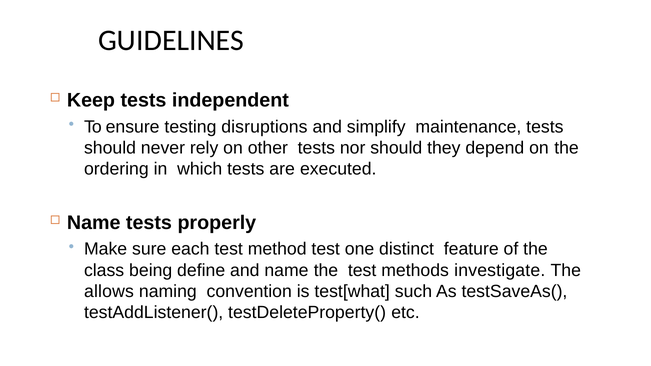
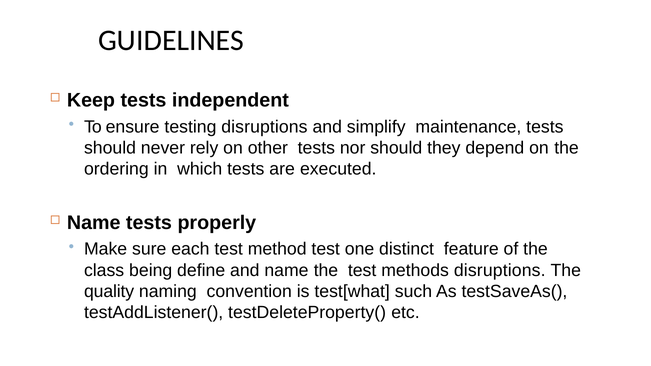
methods investigate: investigate -> disruptions (500, 270)
allows: allows -> quality (109, 292)
